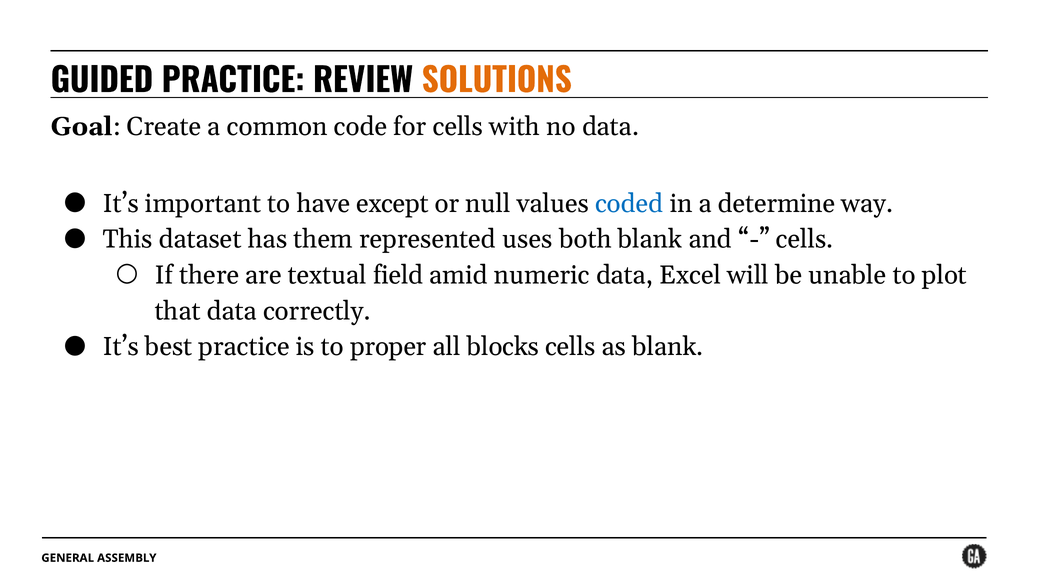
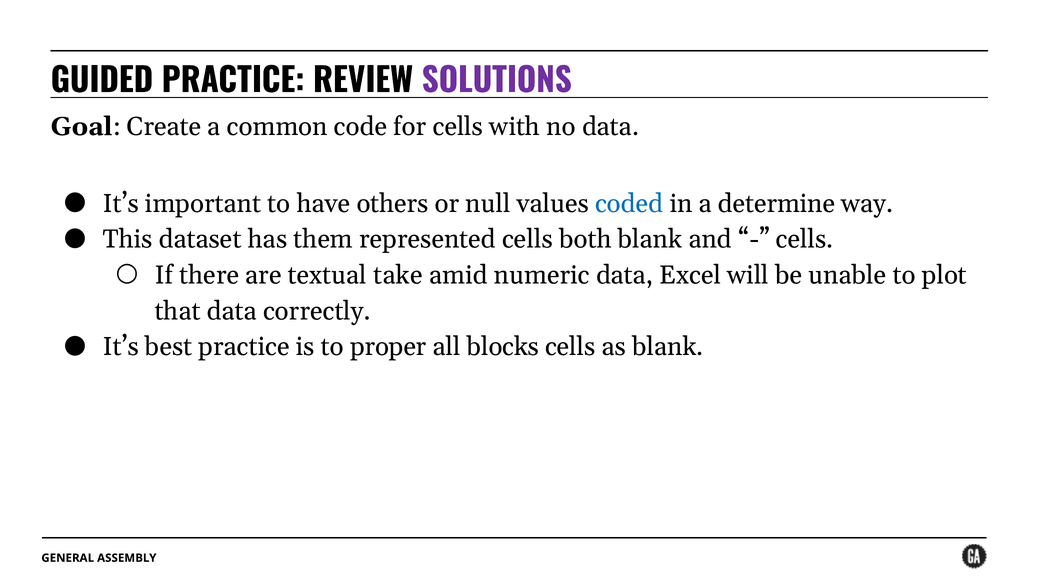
SOLUTIONS colour: orange -> purple (497, 81)
except: except -> others (392, 204)
represented uses: uses -> cells (527, 240)
field: field -> take (398, 275)
